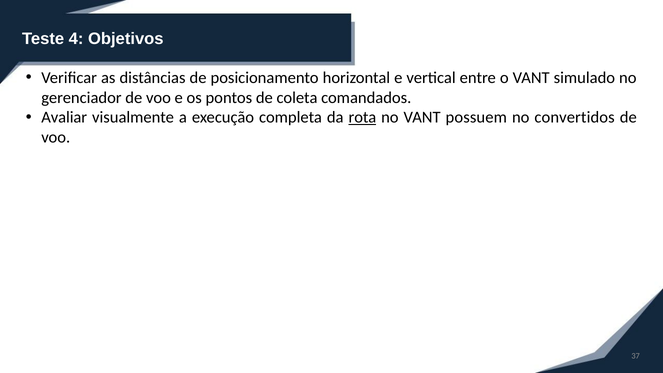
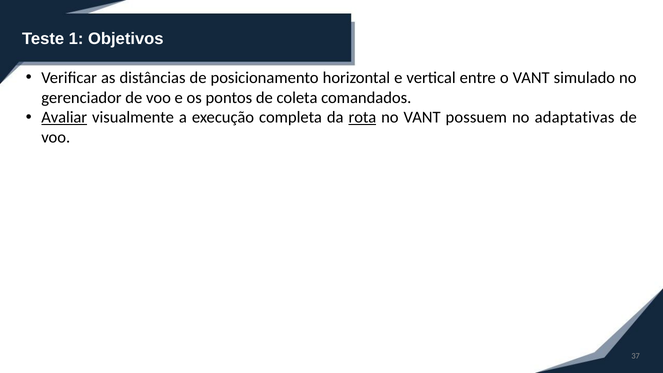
4: 4 -> 1 (76, 39)
Avaliar underline: none -> present (64, 117)
convertidos: convertidos -> adaptativas (575, 117)
